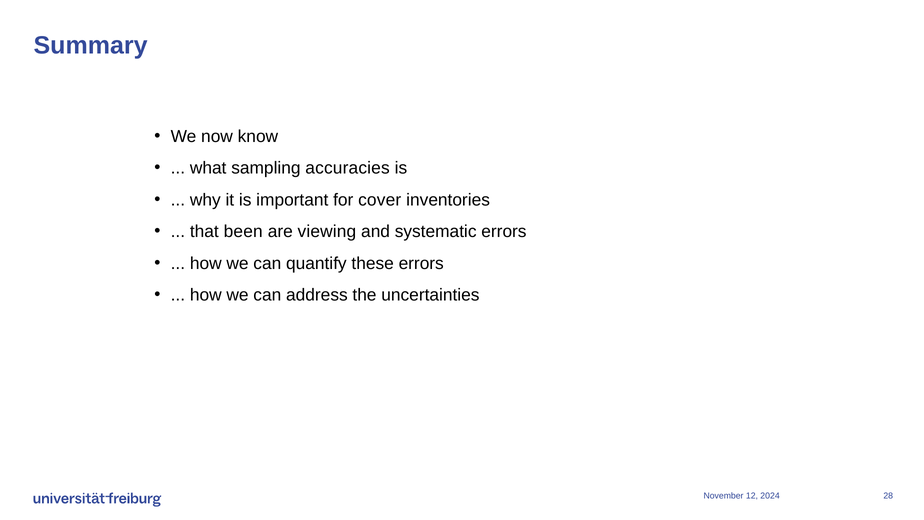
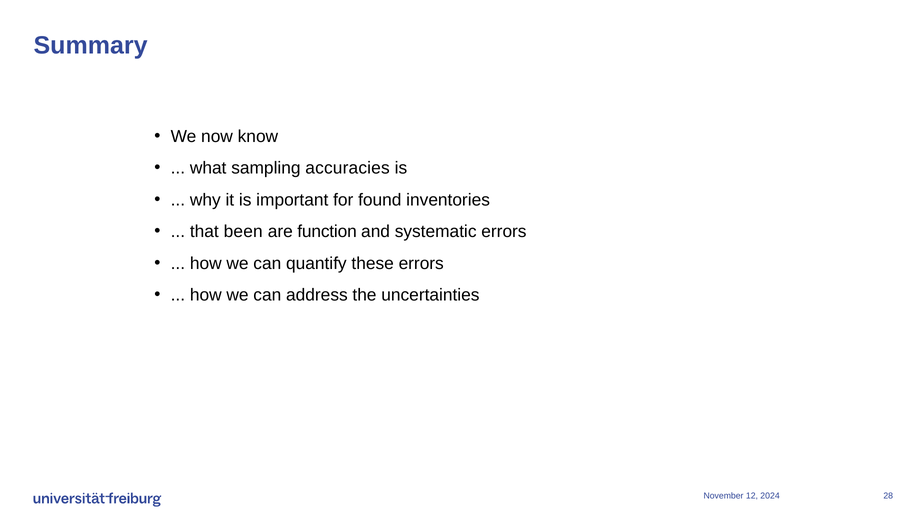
cover: cover -> found (380, 200)
viewing: viewing -> function (327, 232)
